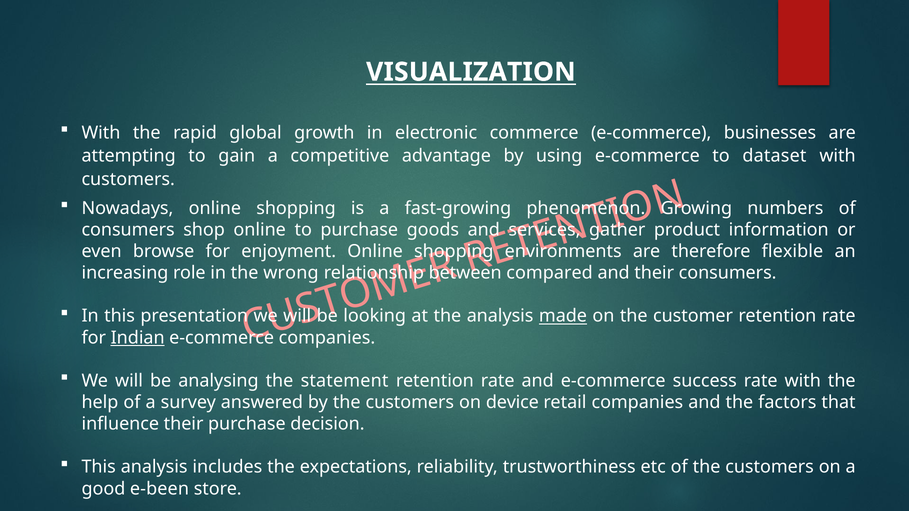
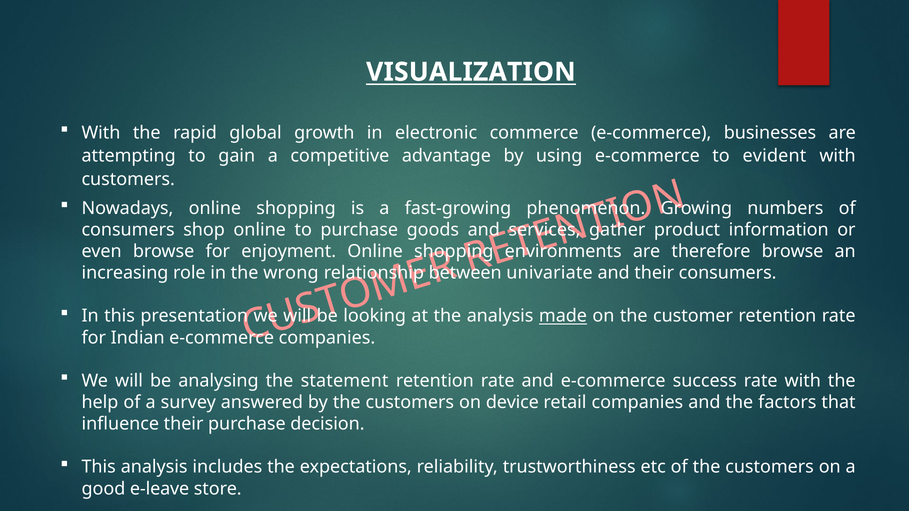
dataset: dataset -> evident (774, 156)
therefore flexible: flexible -> browse (793, 252)
compared: compared -> univariate (550, 273)
Indian underline: present -> none (138, 338)
e-been: e-been -> e-leave (160, 489)
